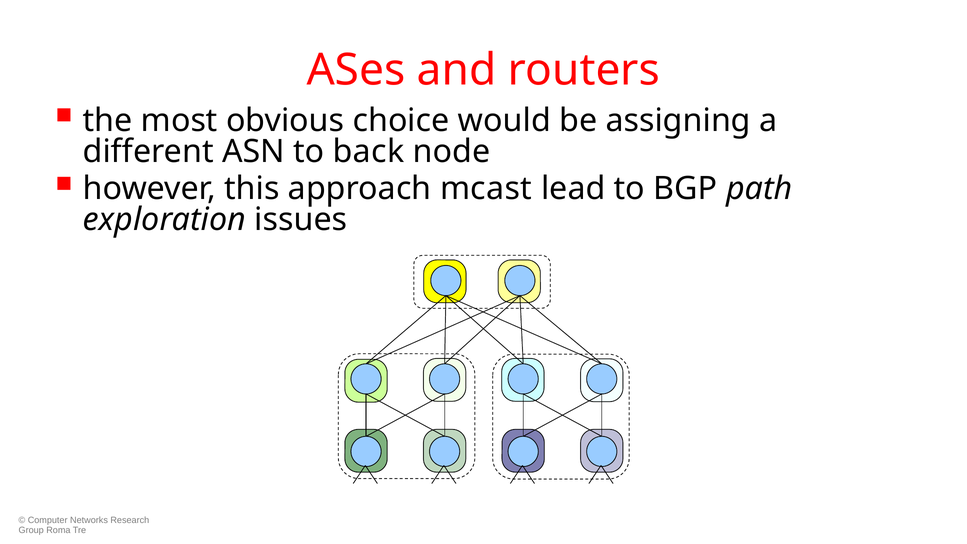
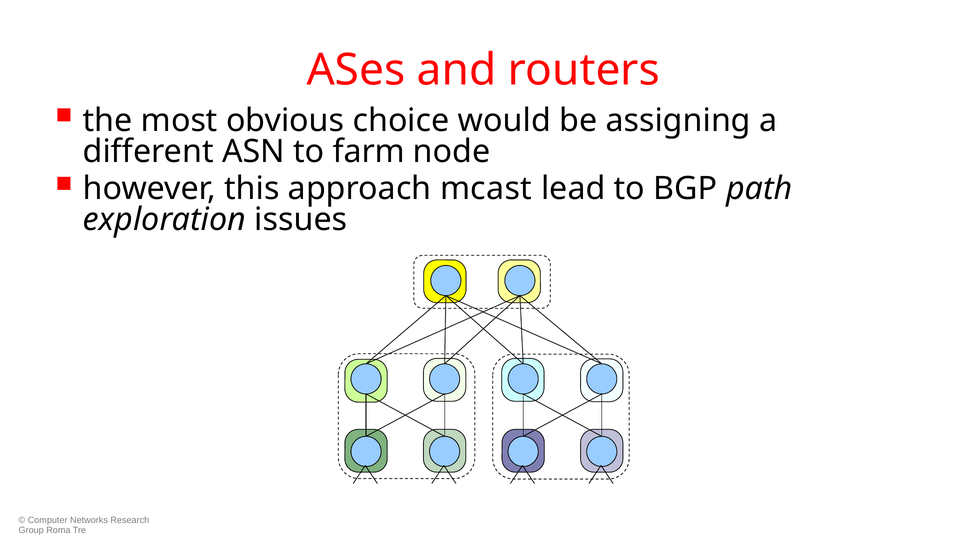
back: back -> farm (369, 151)
